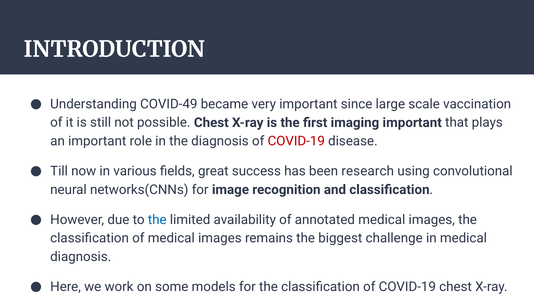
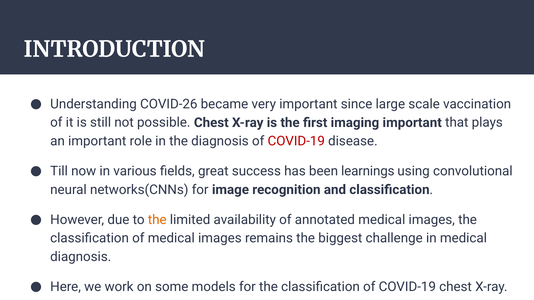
COVID-49: COVID-49 -> COVID-26 (169, 104)
research: research -> learnings (368, 171)
the colour: blue -> orange (157, 220)
